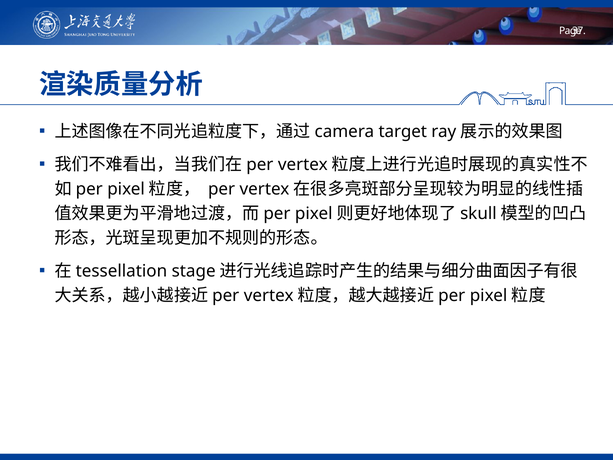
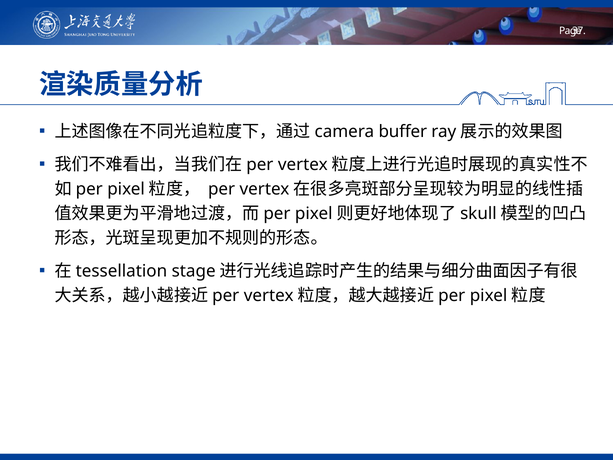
target: target -> buffer (403, 132)
